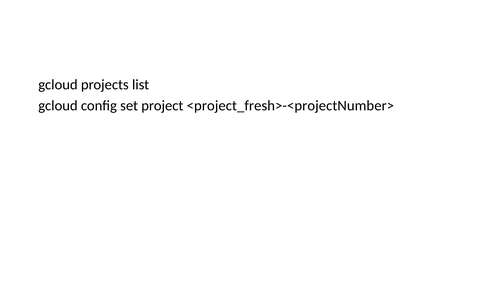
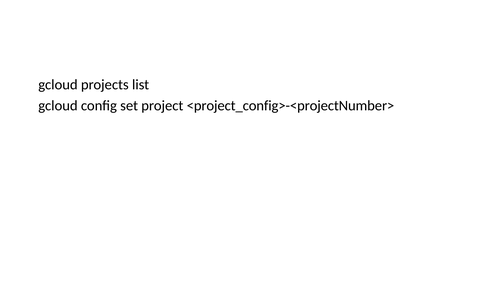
<project_fresh>-<projectNumber>: <project_fresh>-<projectNumber> -> <project_config>-<projectNumber> (290, 106)
